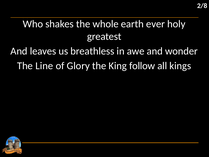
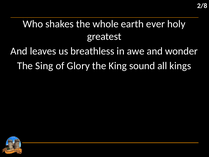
Line: Line -> Sing (44, 66)
follow: follow -> sound (142, 66)
